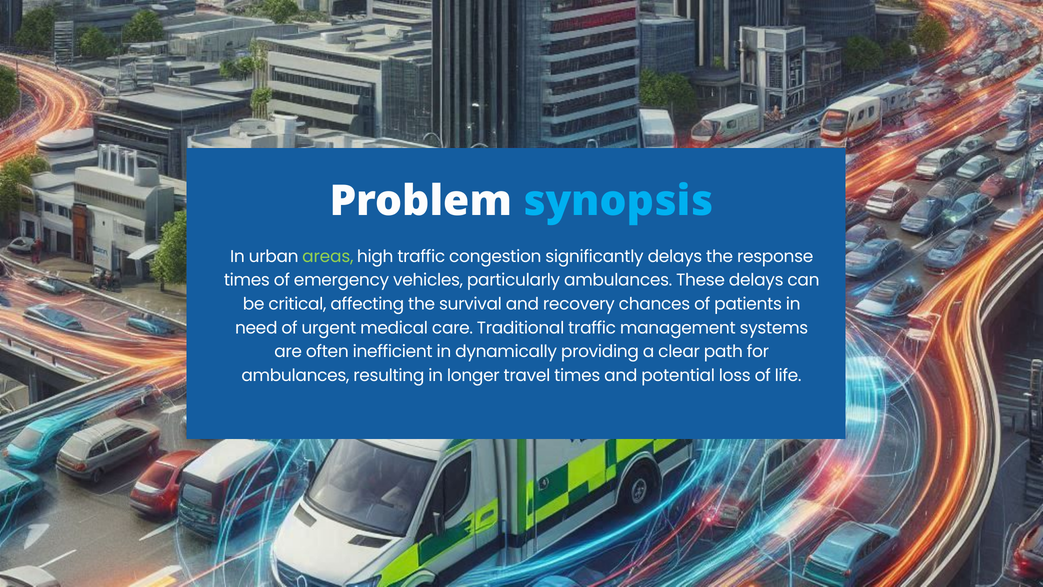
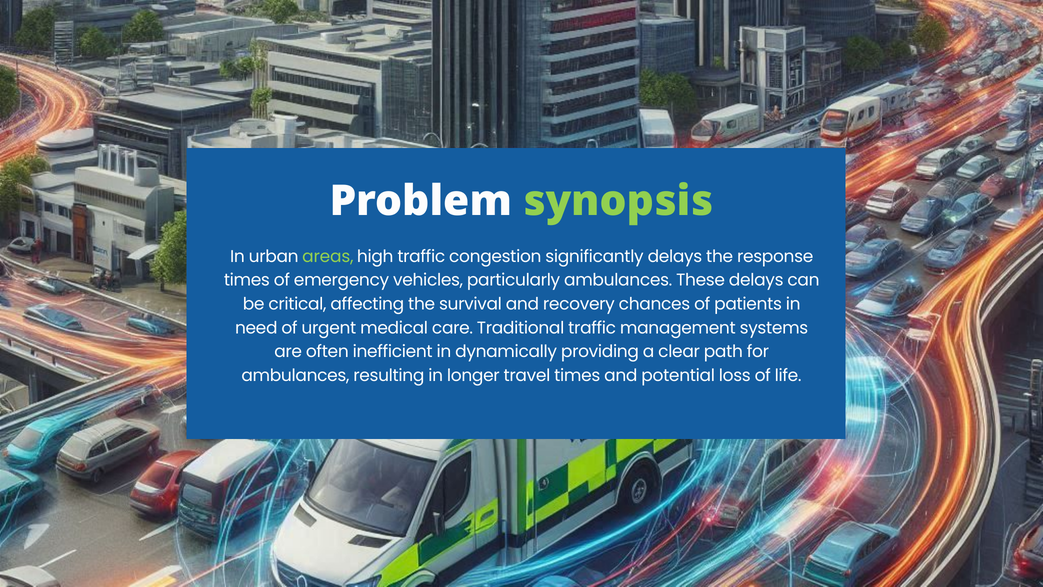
synopsis colour: light blue -> light green (618, 201)
